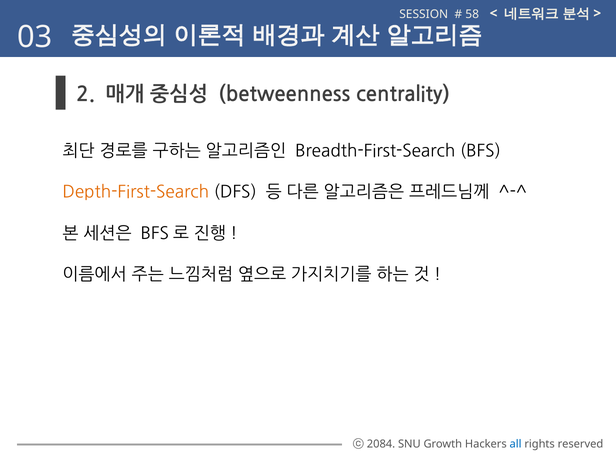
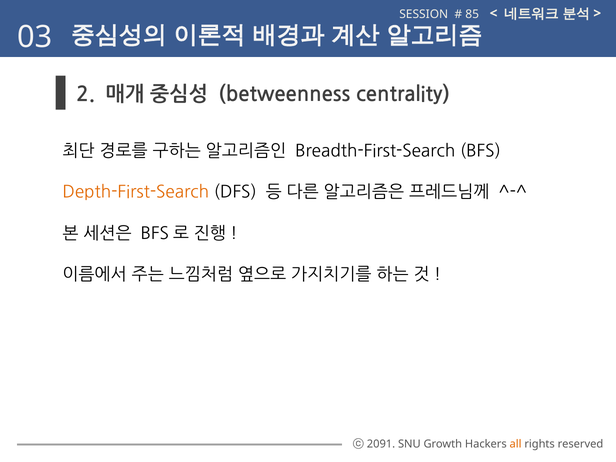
58: 58 -> 85 (472, 14)
2084: 2084 -> 2091 (381, 444)
all colour: blue -> orange (516, 444)
